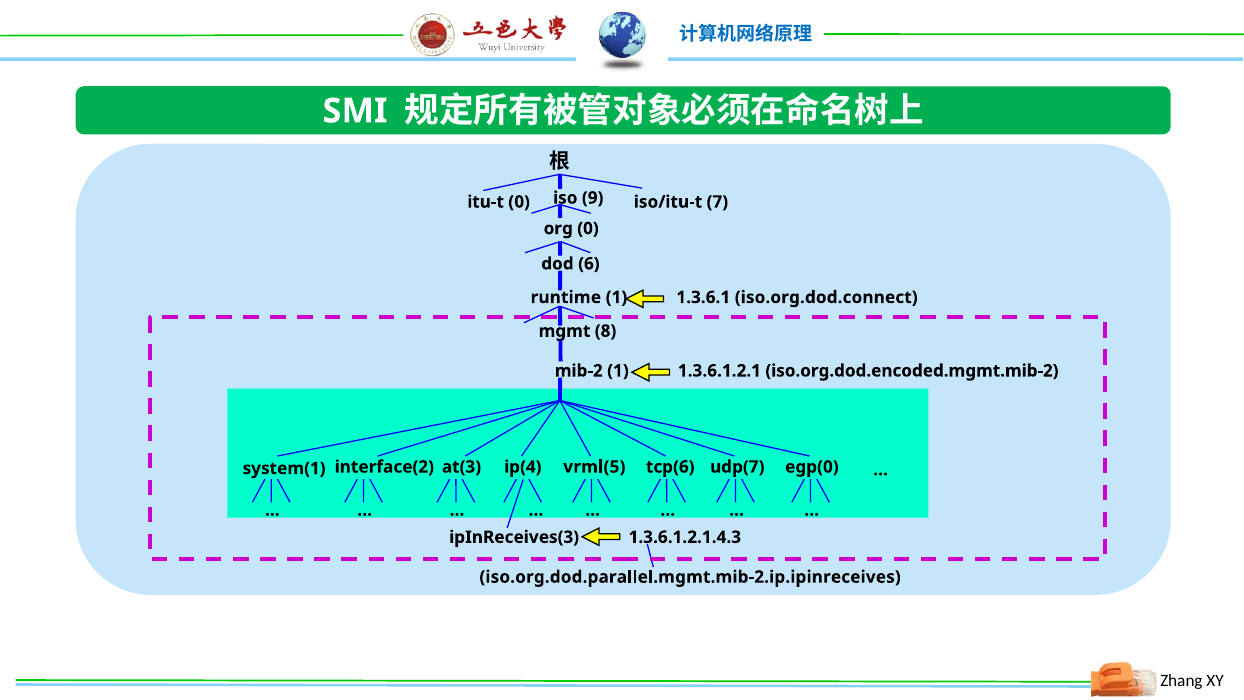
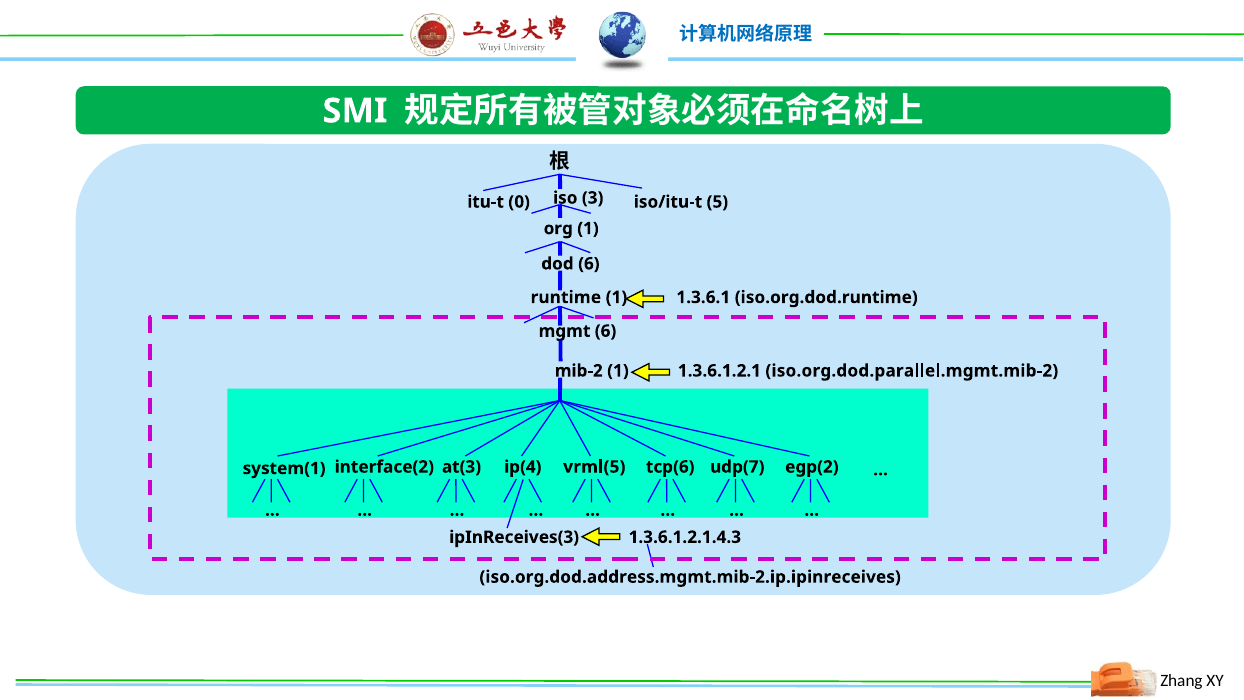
9: 9 -> 3 (593, 198)
7: 7 -> 5 (717, 202)
org 0: 0 -> 1 (588, 228)
iso.org.dod.connect: iso.org.dod.connect -> iso.org.dod.runtime (826, 297)
mgmt 8: 8 -> 6 (606, 331)
iso.org.dod.encoded.mgmt.mib-2: iso.org.dod.encoded.mgmt.mib-2 -> iso.org.dod.parallel.mgmt.mib-2 (912, 371)
egp(0: egp(0 -> egp(2 (812, 467)
iso.org.dod.parallel.mgmt.mib-2.ip.ipinreceives: iso.org.dod.parallel.mgmt.mib-2.ip.ipinreceives -> iso.org.dod.address.mgmt.mib-2.ip.ipinreceives (690, 577)
